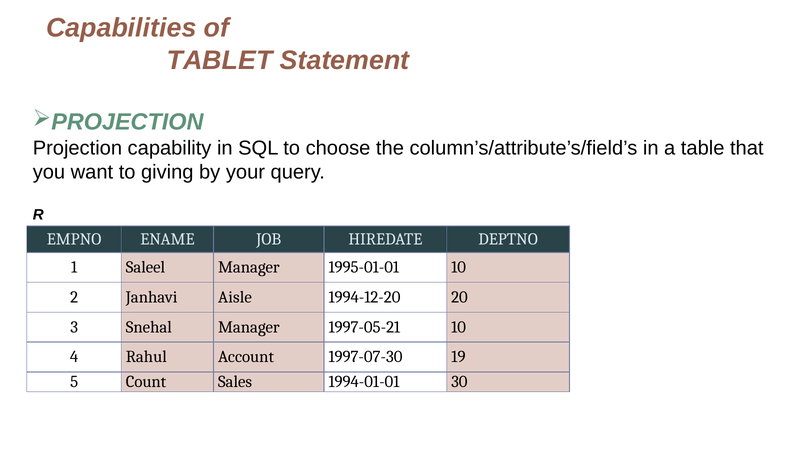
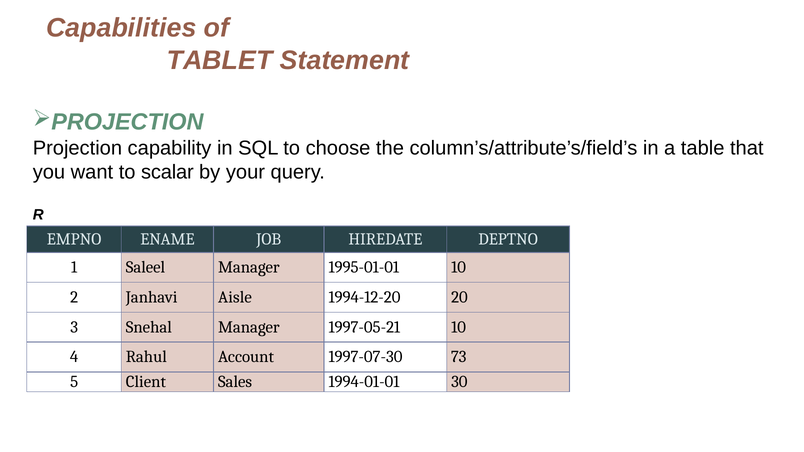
giving: giving -> scalar (167, 172)
19: 19 -> 73 (459, 357)
Count: Count -> Client (146, 382)
